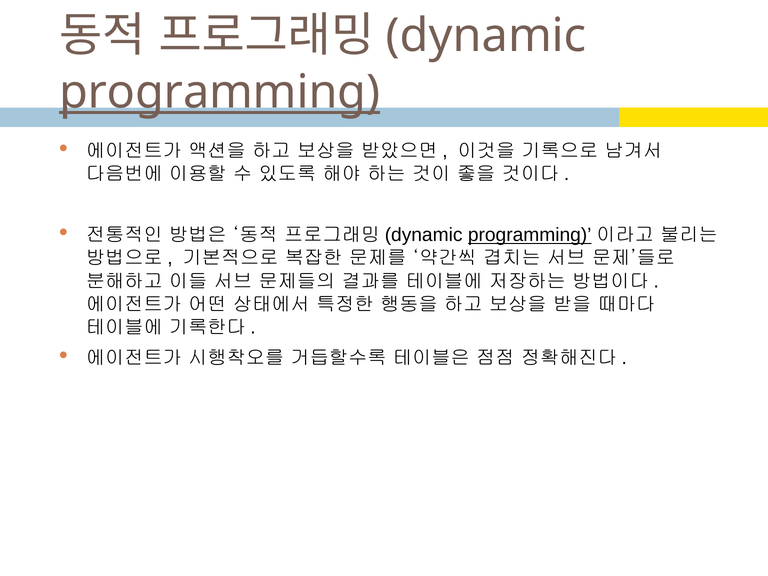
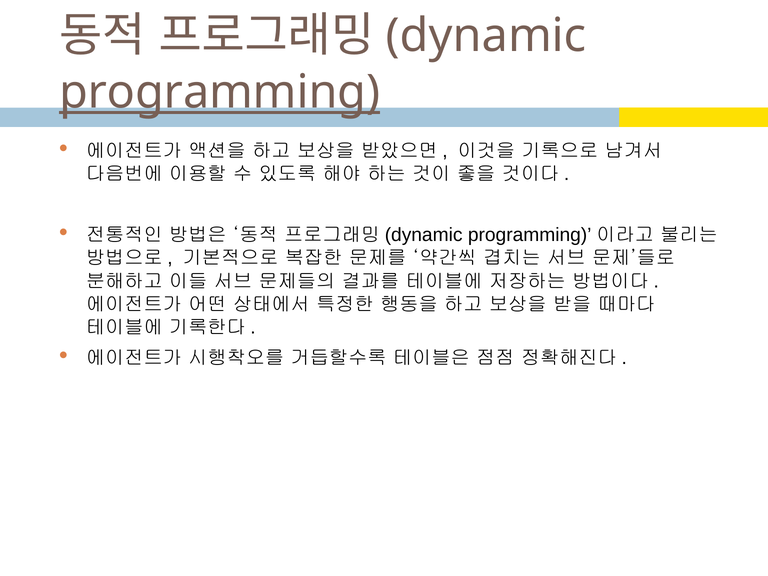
programming underline: present -> none (530, 235)
